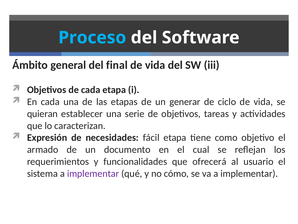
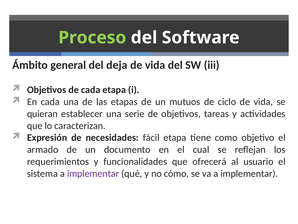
Proceso colour: light blue -> light green (92, 38)
final: final -> deja (117, 65)
generar: generar -> mutuos (185, 102)
